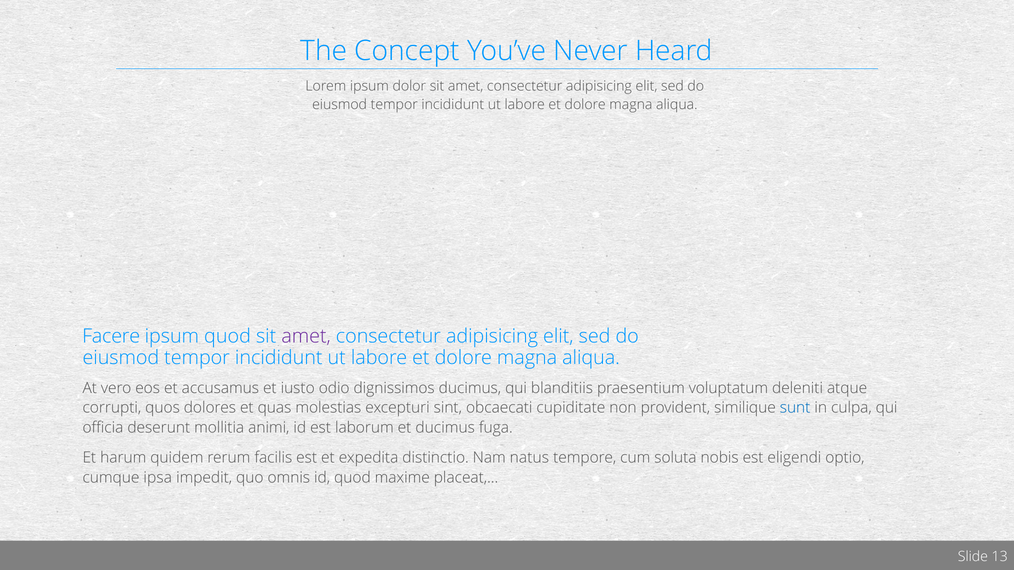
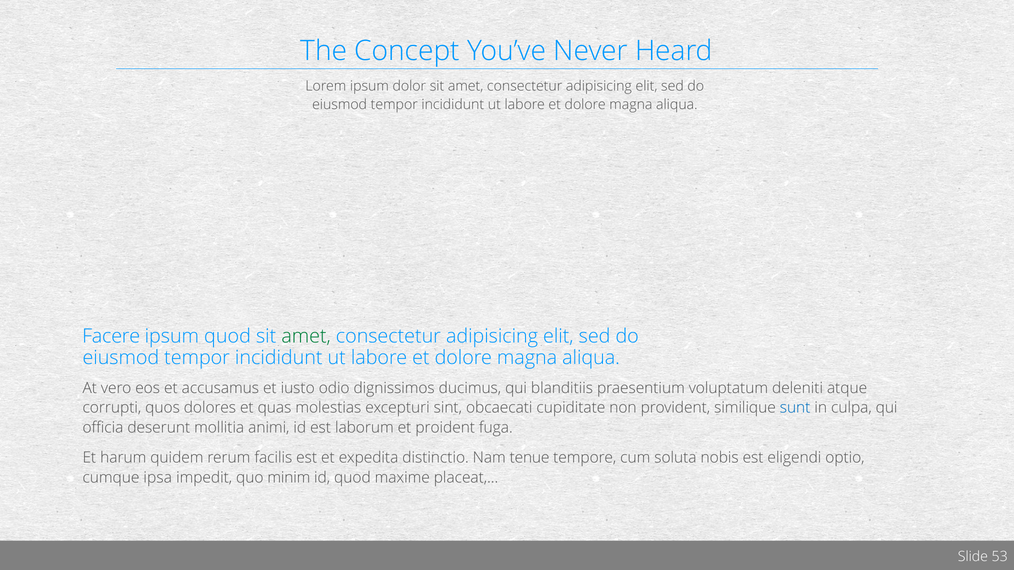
amet colour: purple -> green (306, 336)
et ducimus: ducimus -> proident (445, 428)
natus: natus -> tenue (530, 458)
omnis: omnis -> minim (289, 478)
13: 13 -> 53 (1000, 557)
